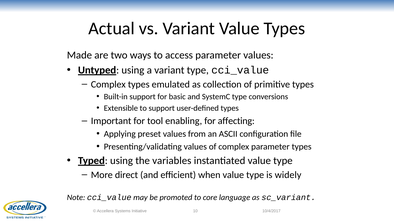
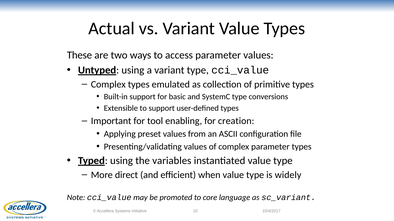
Made: Made -> These (79, 55)
affecting: affecting -> creation (236, 121)
